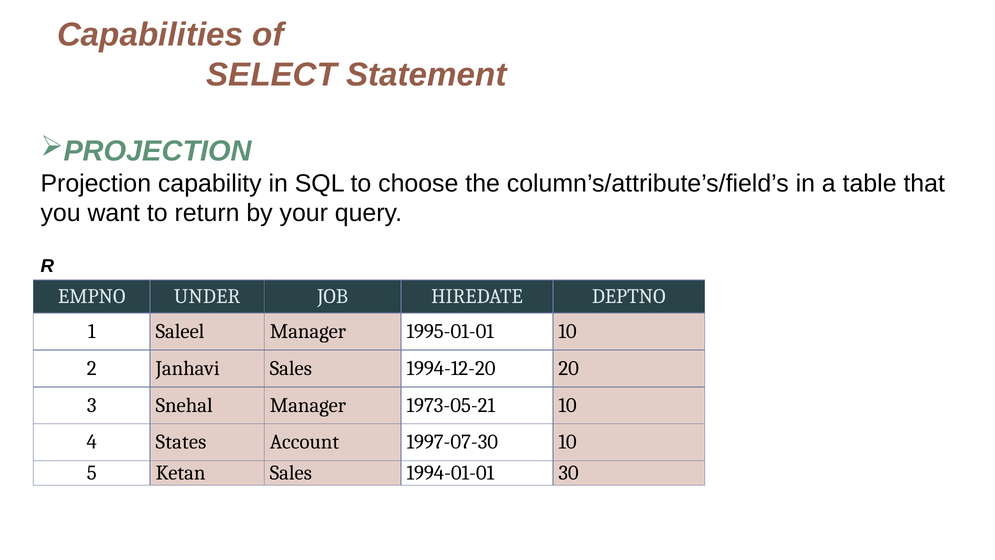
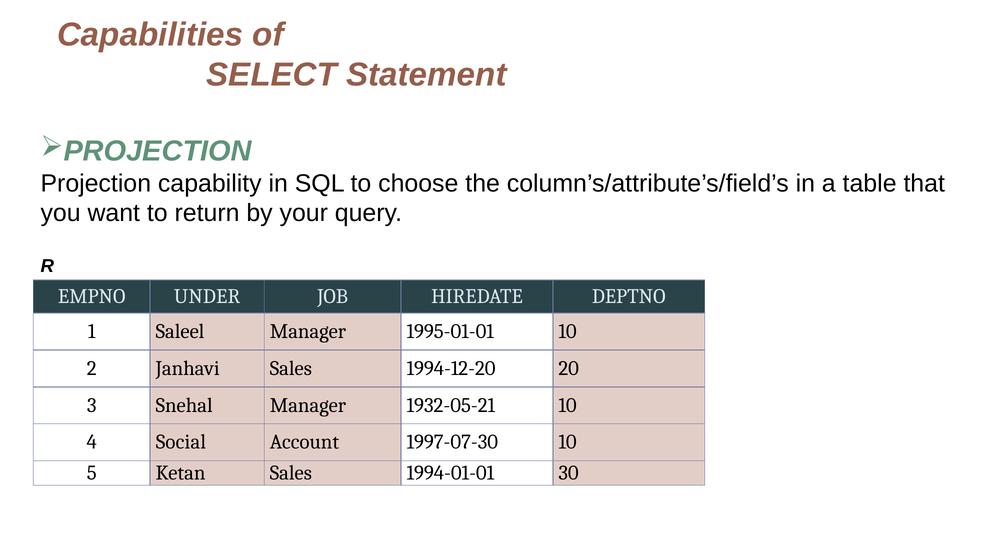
1973-05-21: 1973-05-21 -> 1932-05-21 (451, 405)
States: States -> Social (181, 442)
